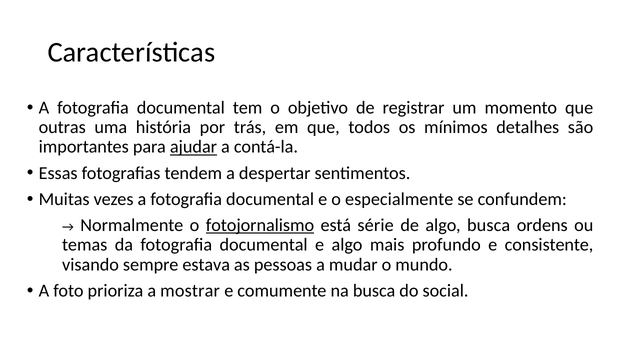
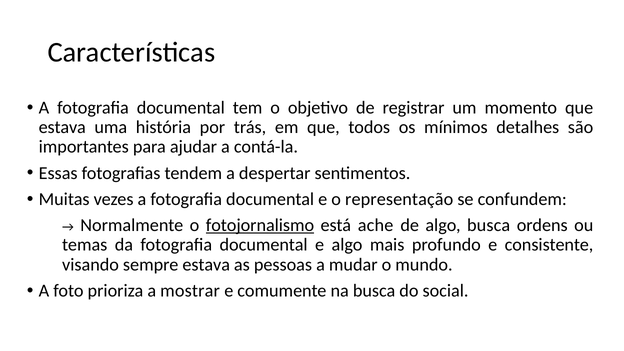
outras: outras -> estava (62, 127)
ajudar underline: present -> none (193, 147)
especialmente: especialmente -> representação (399, 199)
série: série -> ache (376, 225)
